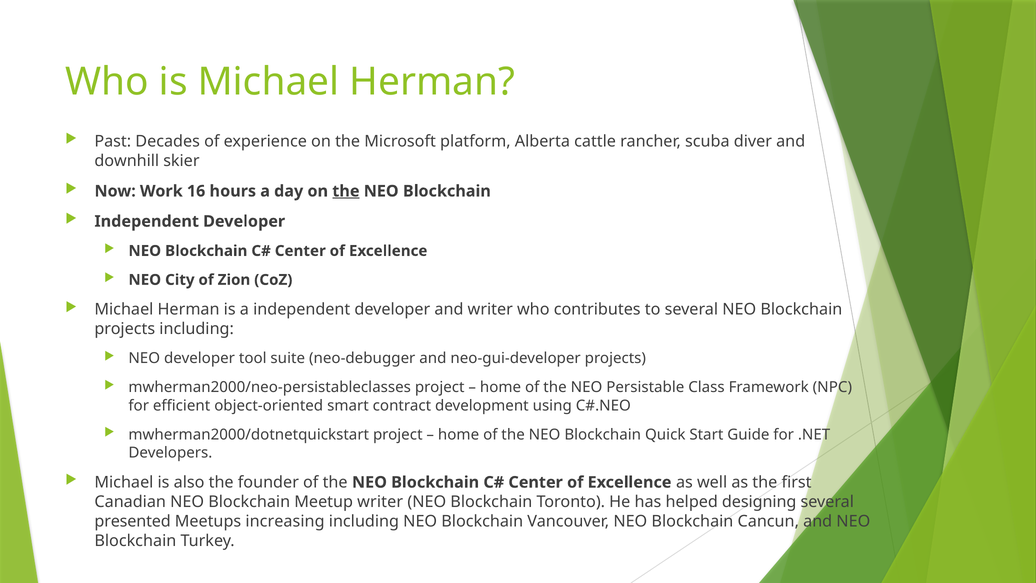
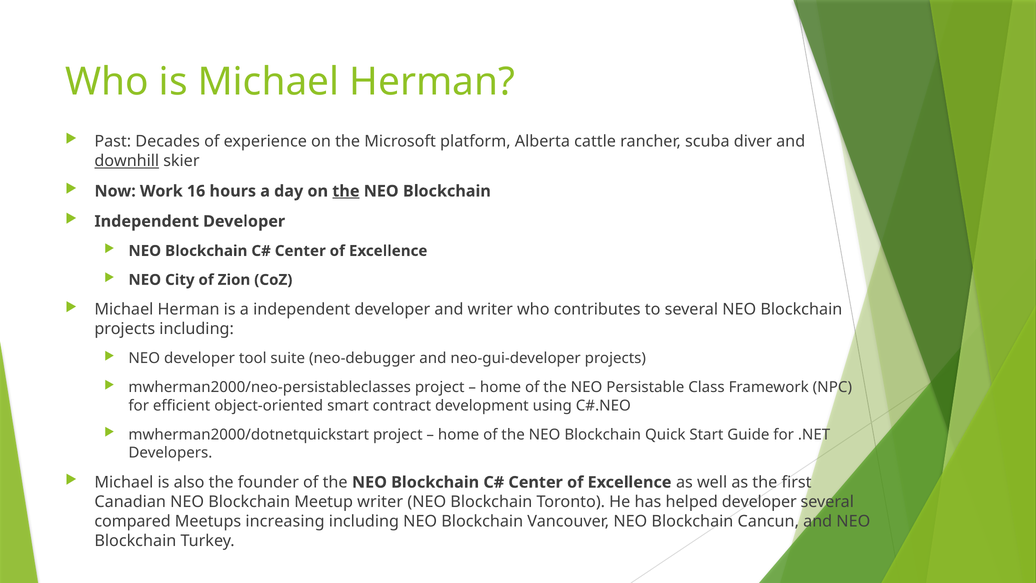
downhill underline: none -> present (127, 161)
helped designing: designing -> developer (759, 502)
presented: presented -> compared (133, 521)
